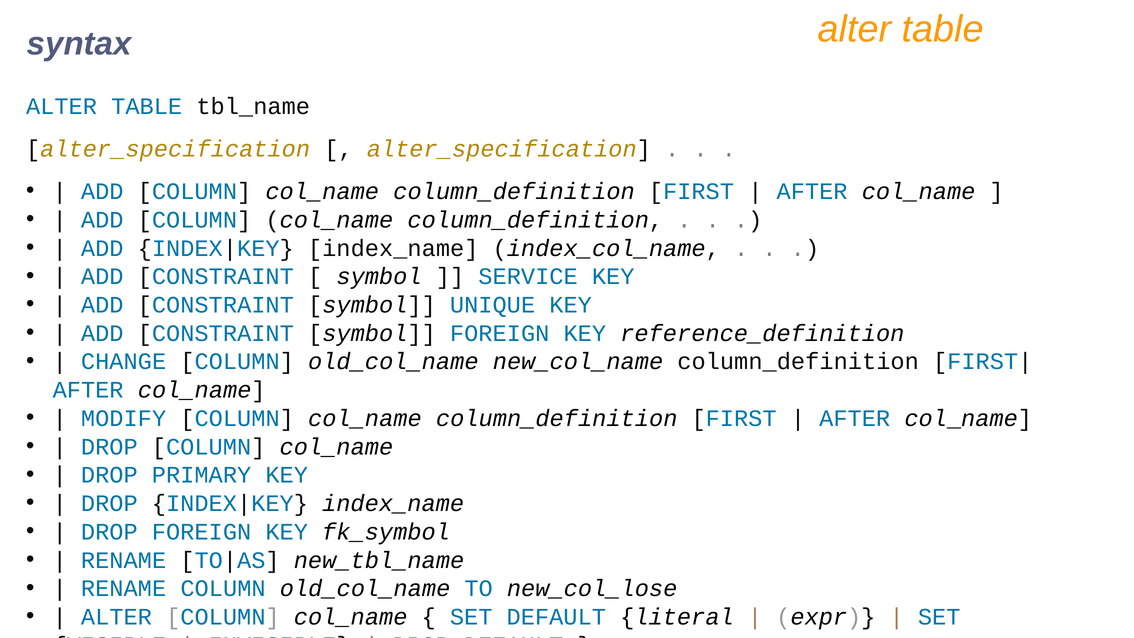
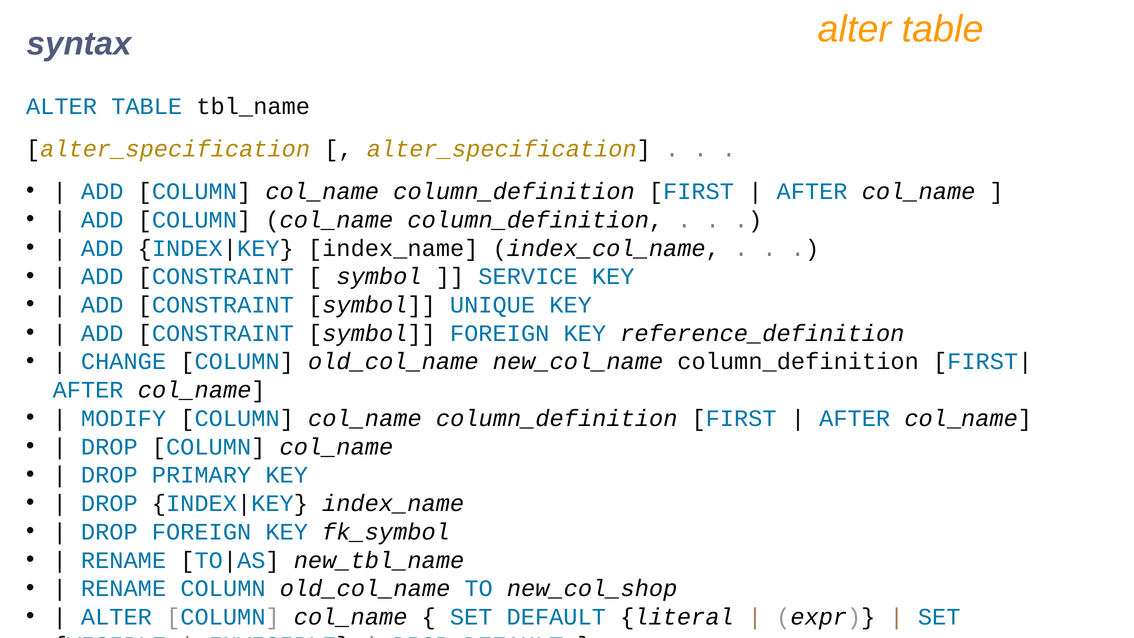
new_col_lose: new_col_lose -> new_col_shop (592, 588)
